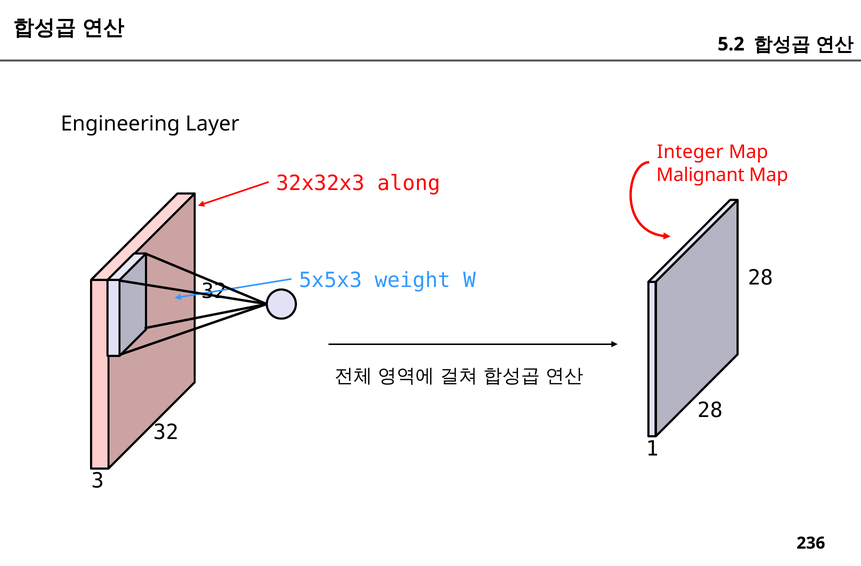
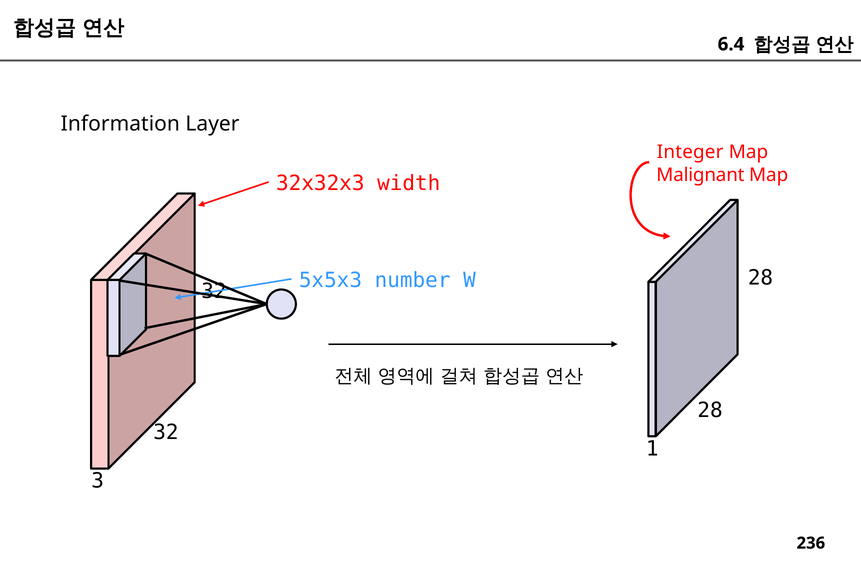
5.2: 5.2 -> 6.4 (731, 44)
Engineering: Engineering -> Information (120, 124)
along: along -> width (409, 183)
weight: weight -> number (413, 280)
